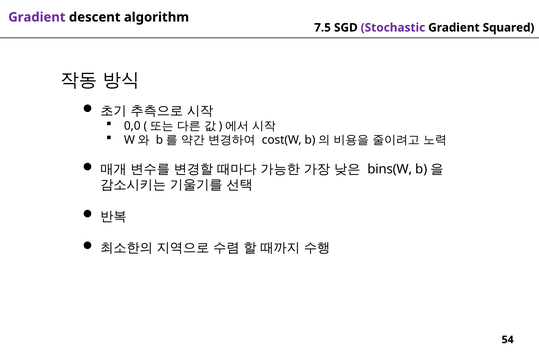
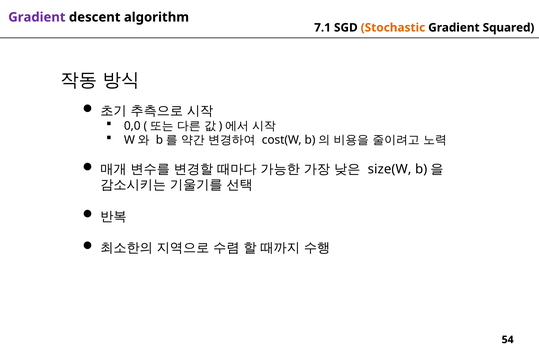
7.5: 7.5 -> 7.1 (323, 28)
Stochastic colour: purple -> orange (393, 28)
bins(W: bins(W -> size(W (390, 169)
